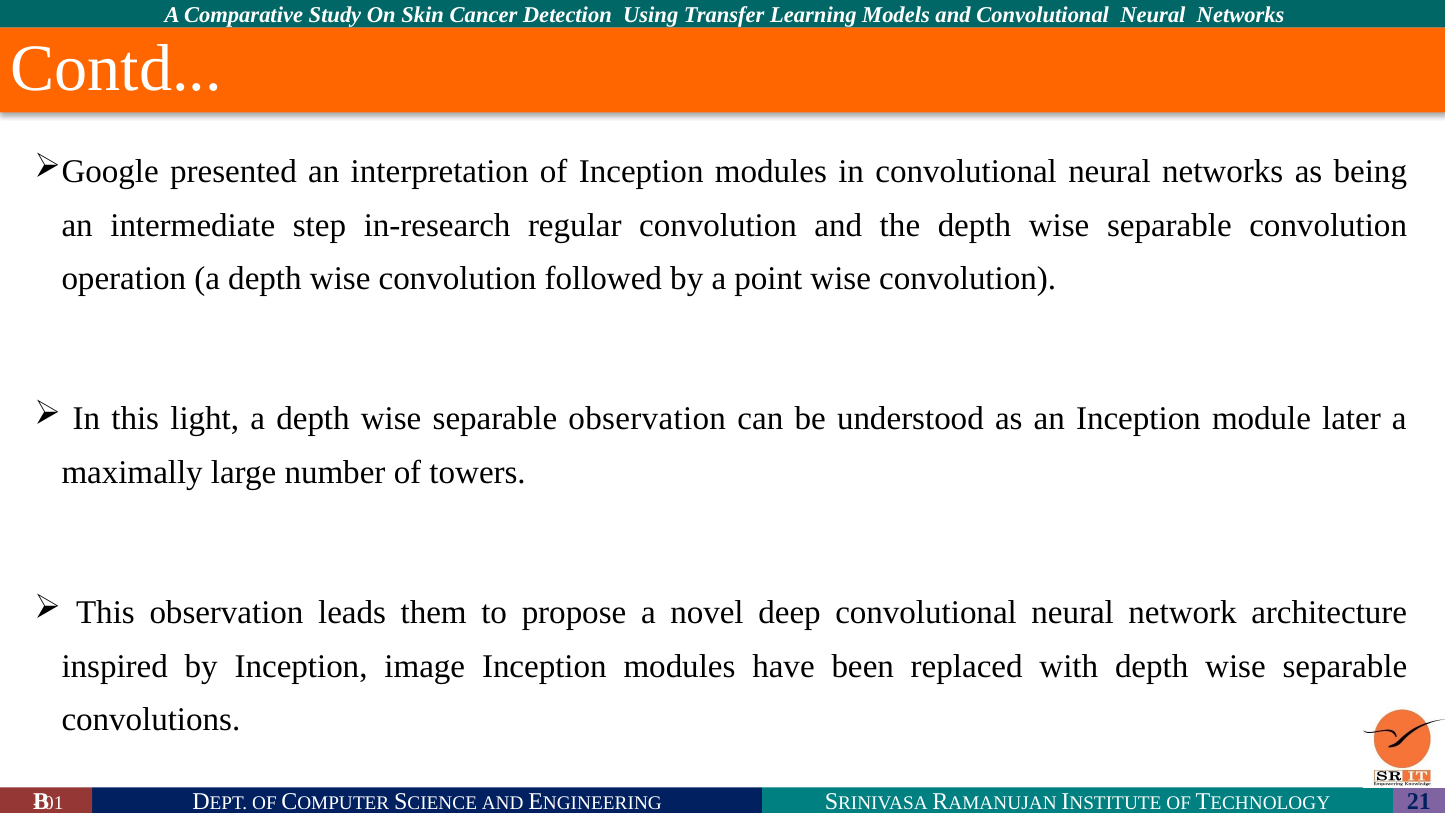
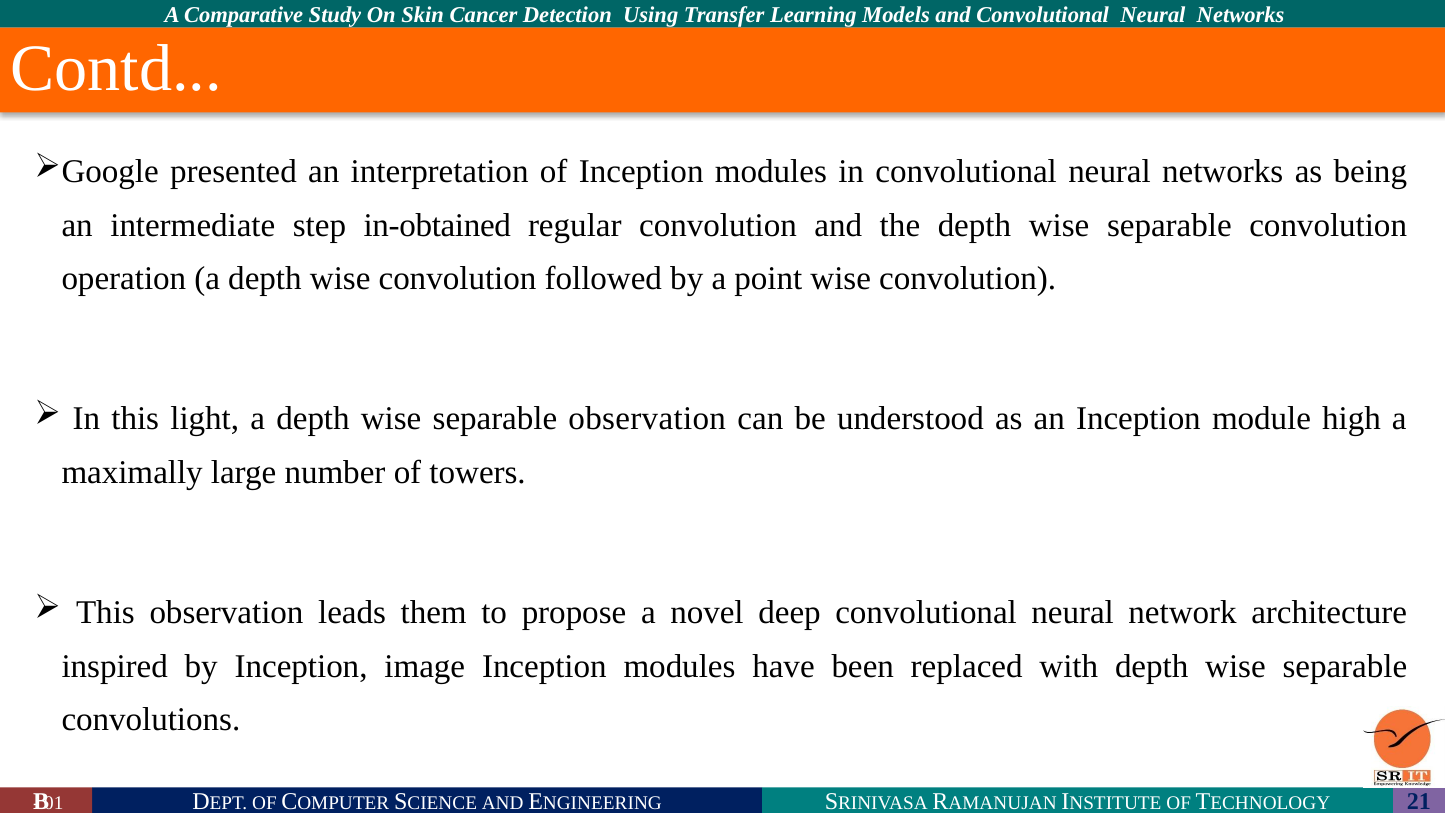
in-research: in-research -> in-obtained (437, 225)
later: later -> high (1352, 419)
